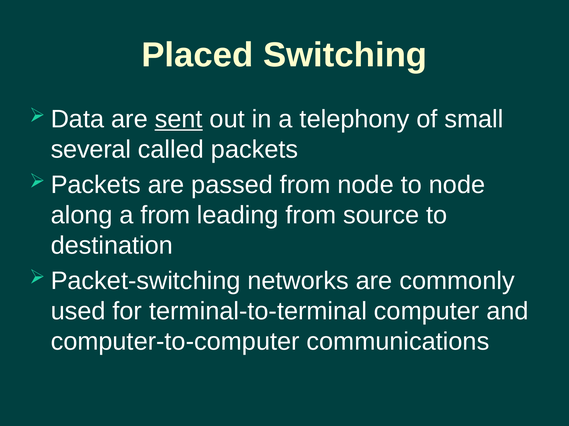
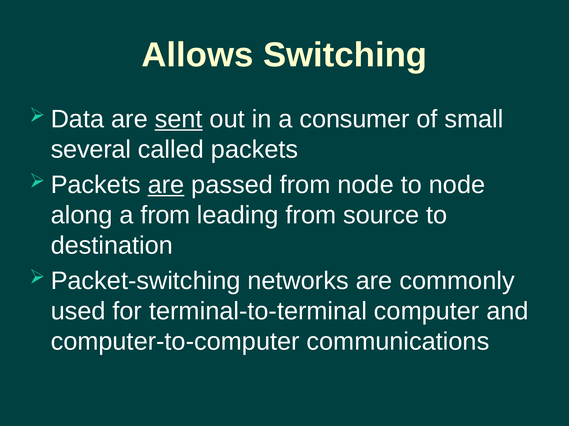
Placed: Placed -> Allows (197, 55)
telephony: telephony -> consumer (355, 119)
are underline: none -> present (166, 185)
